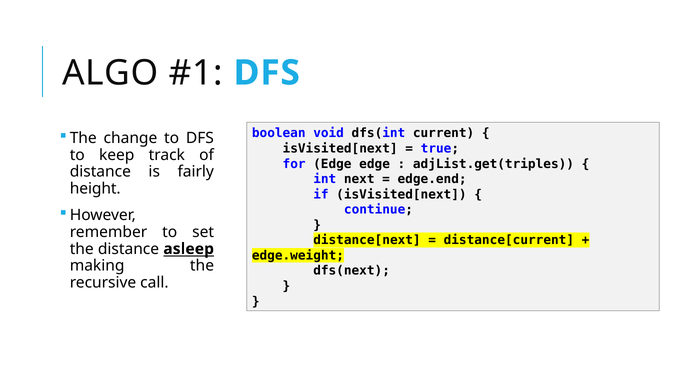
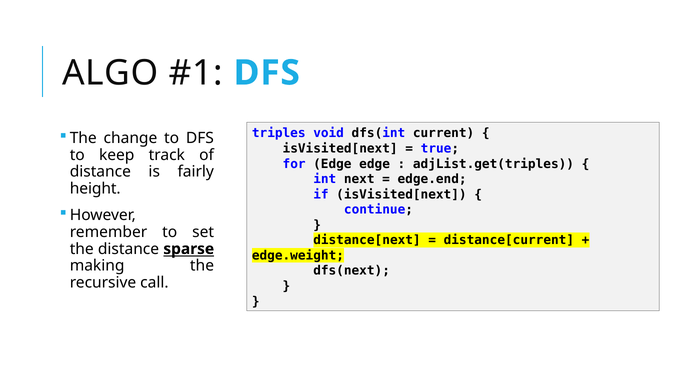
boolean: boolean -> triples (279, 133)
asleep: asleep -> sparse (189, 249)
